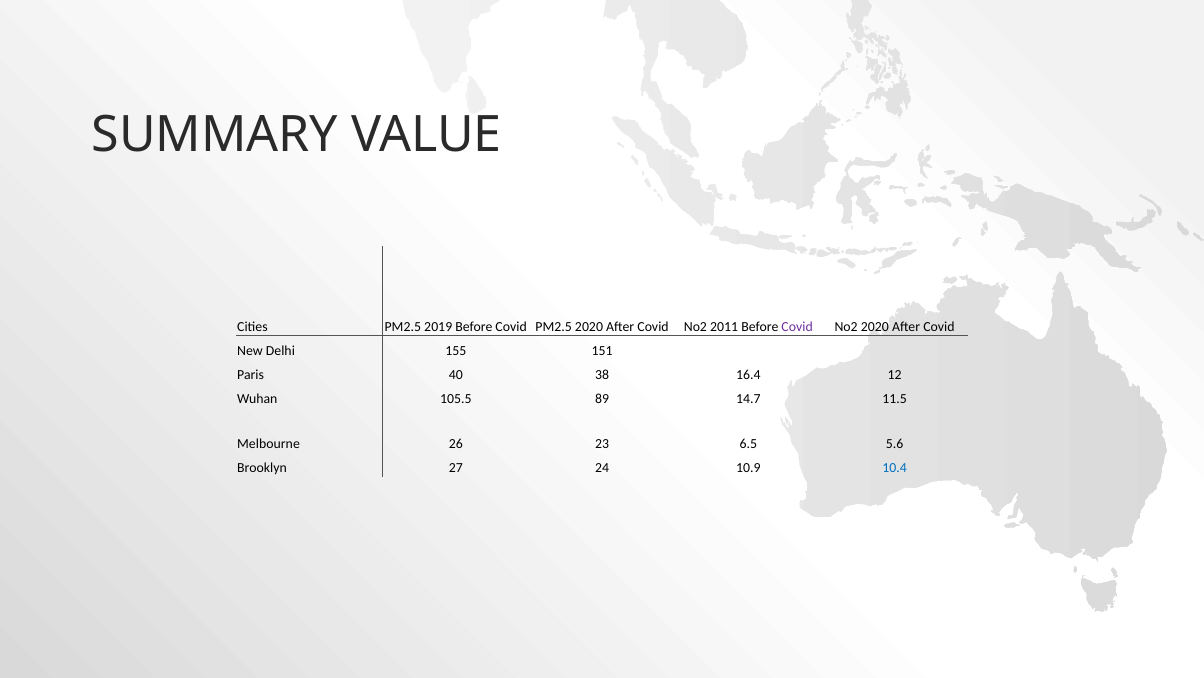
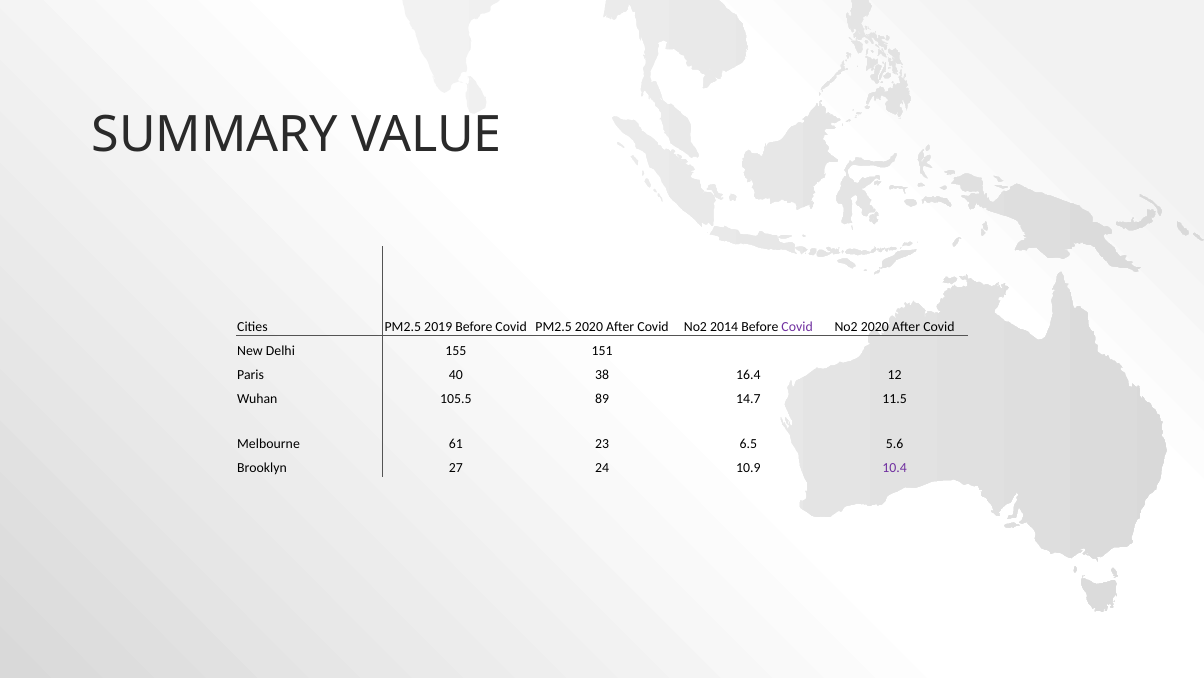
2011: 2011 -> 2014 (724, 327)
26: 26 -> 61 (456, 444)
10.4 colour: blue -> purple (895, 468)
